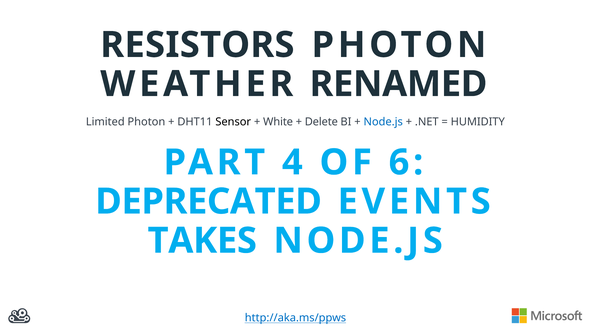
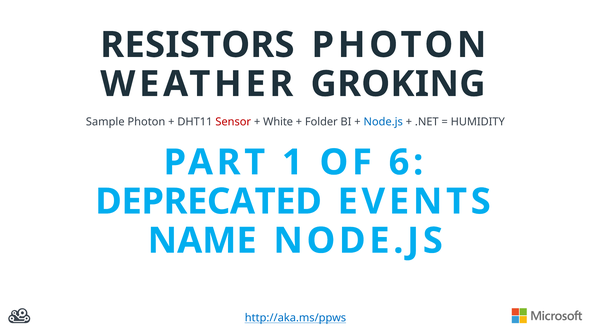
RENAMED: RENAMED -> GROKING (398, 84)
Limited: Limited -> Sample (105, 122)
Sensor colour: black -> red (233, 122)
Delete: Delete -> Folder (321, 122)
4: 4 -> 1 (292, 163)
TAKES: TAKES -> NAME (202, 241)
